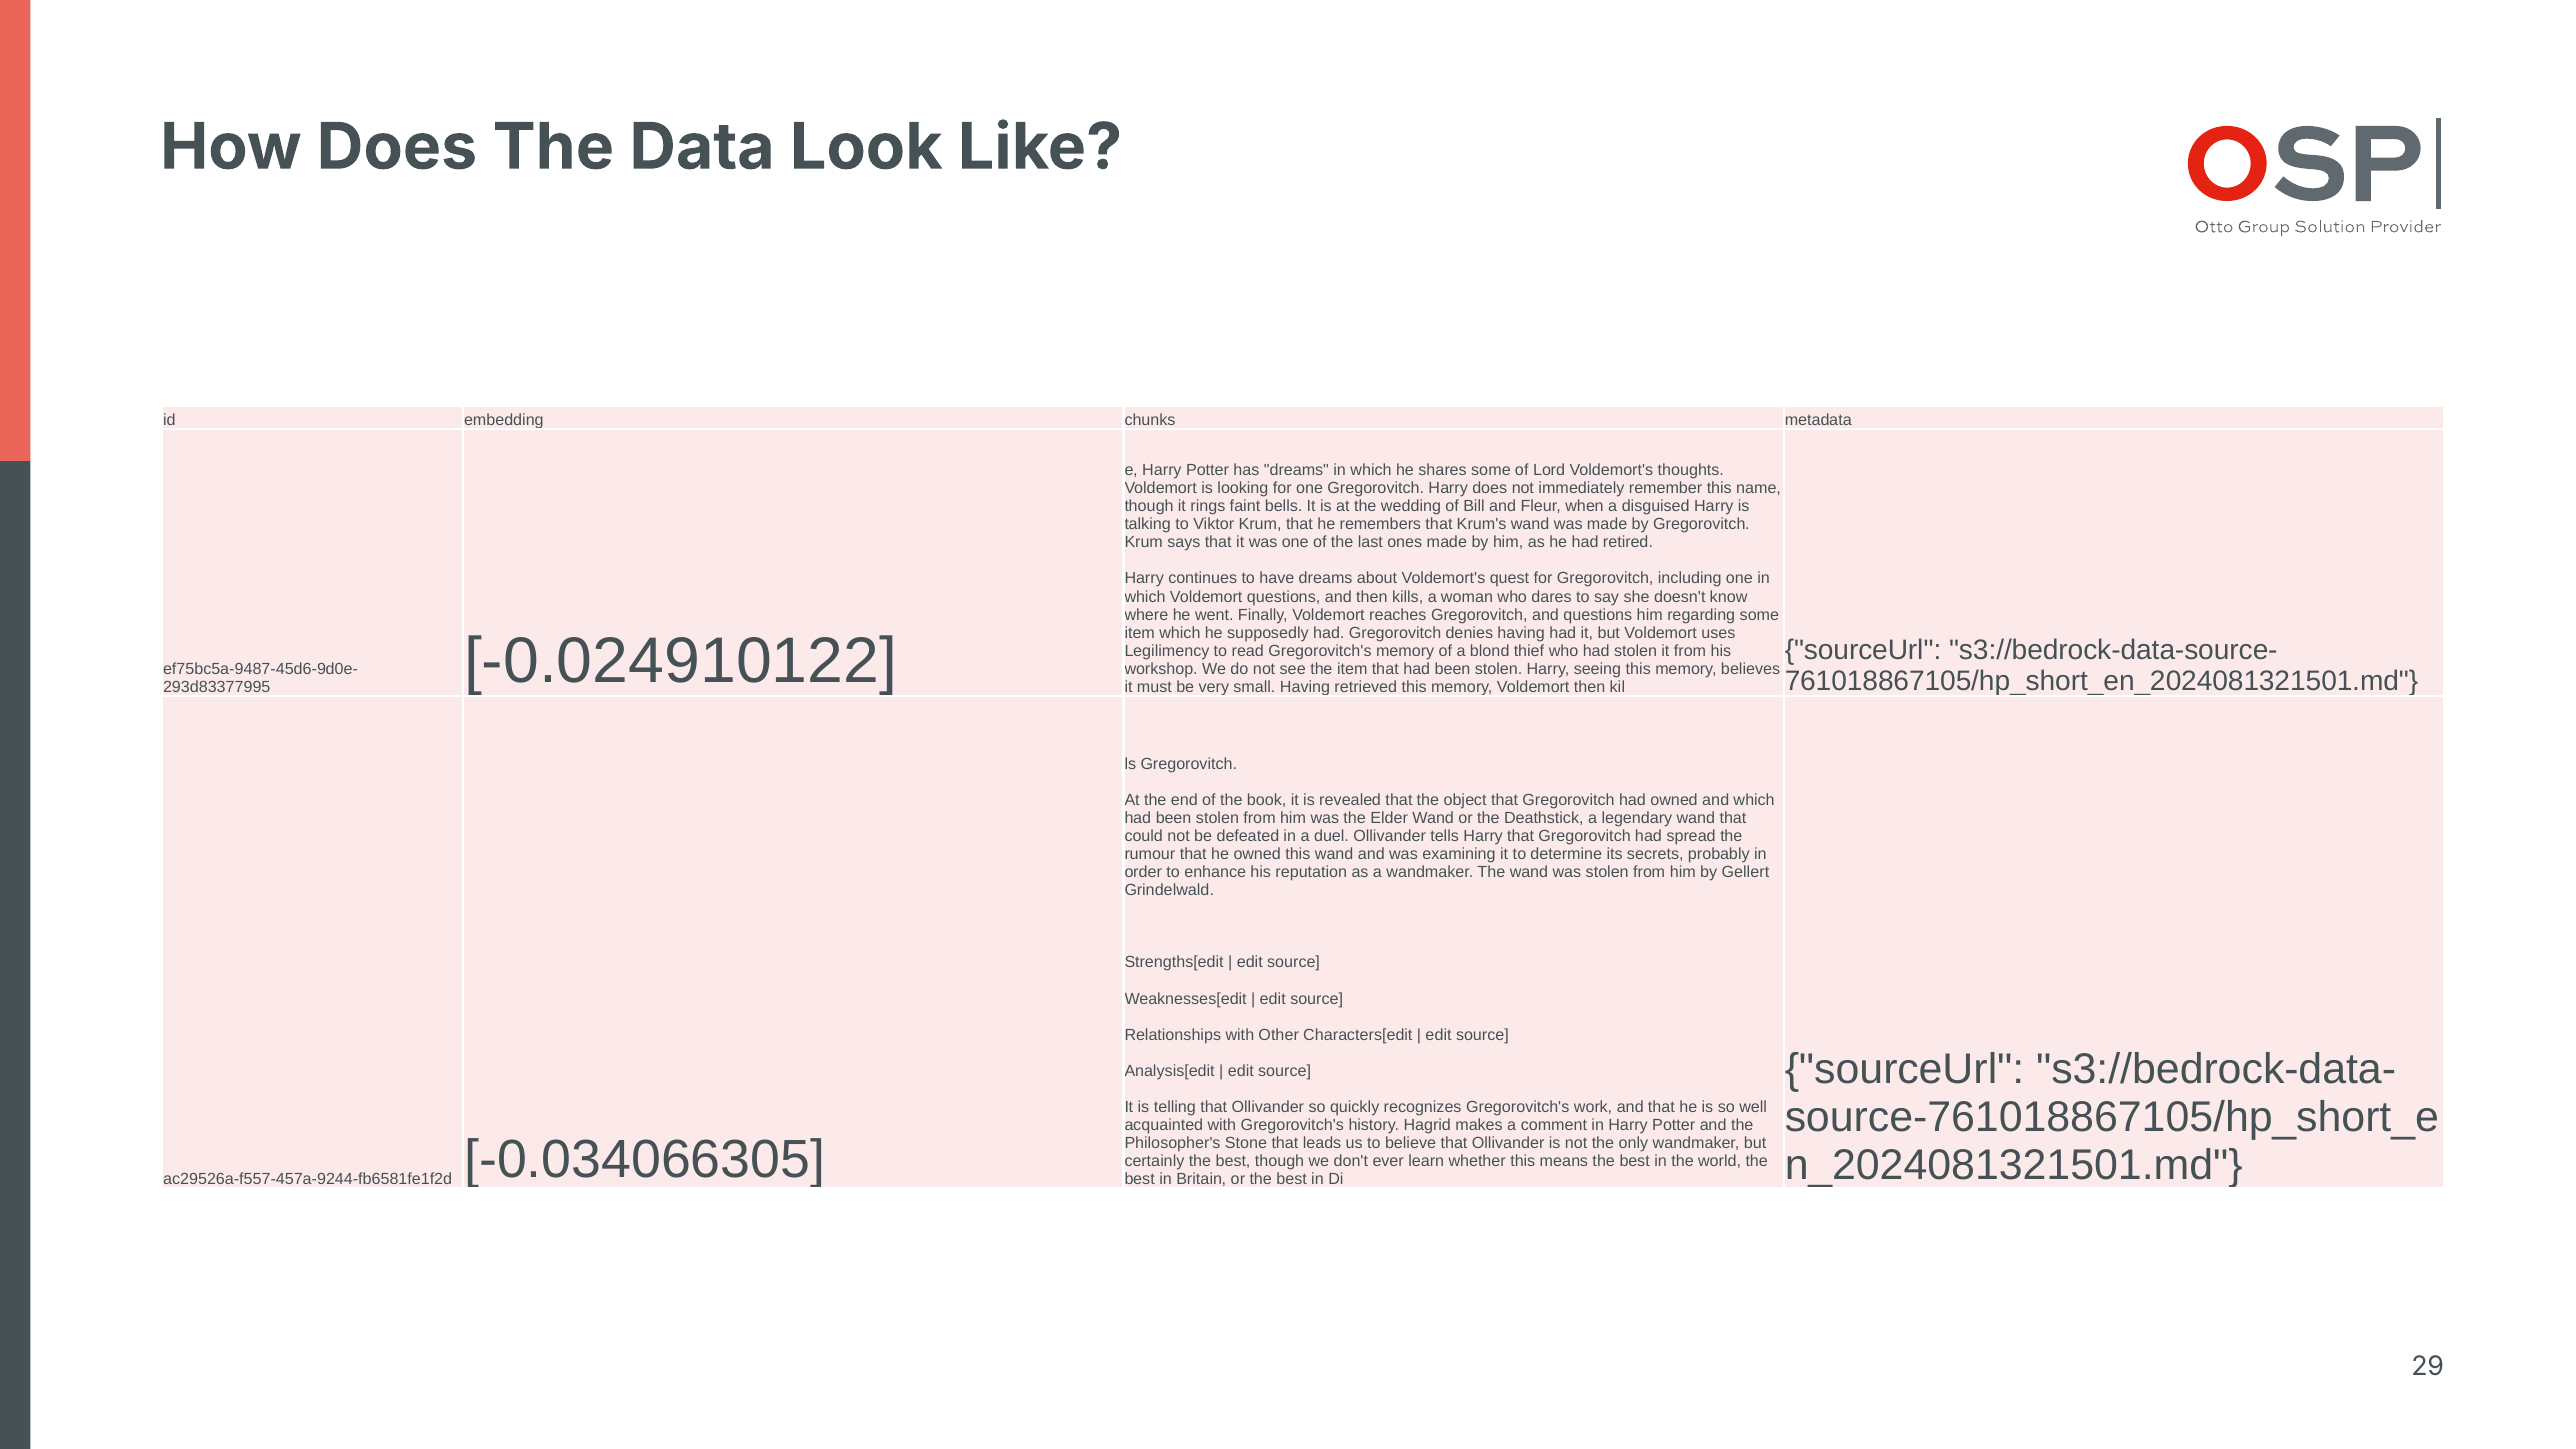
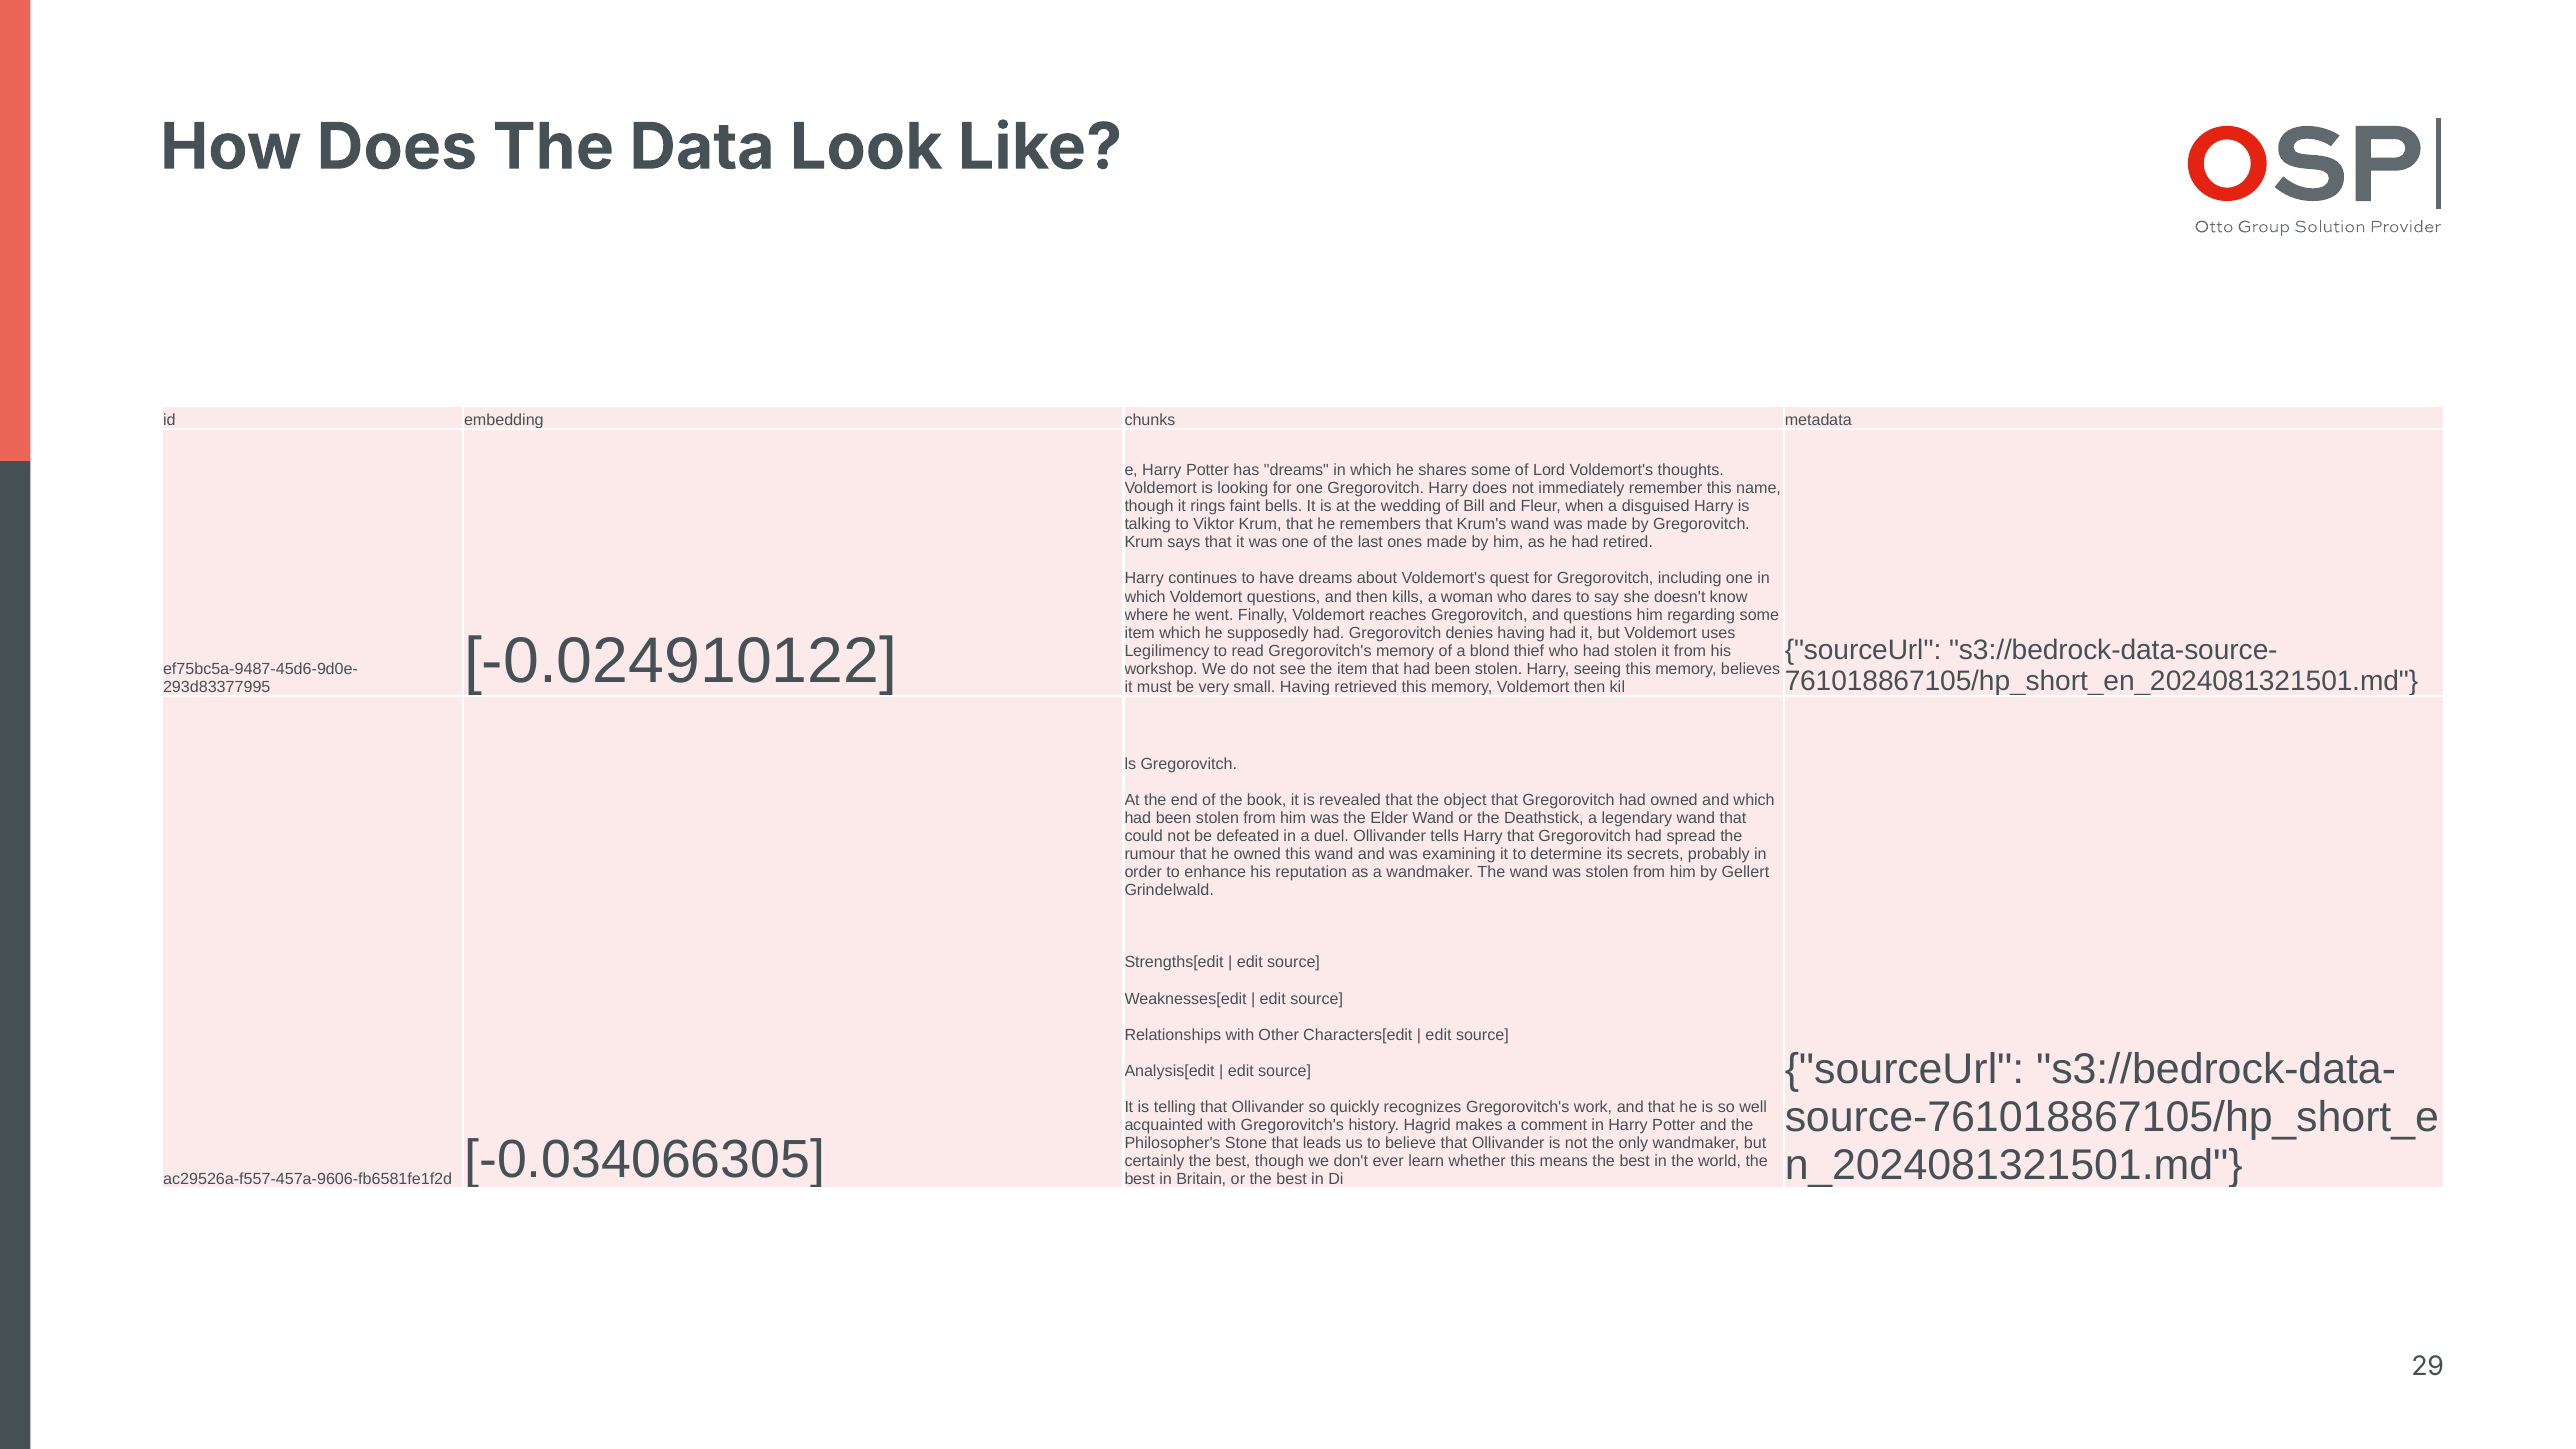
ac29526a-f557-457a-9244-fb6581fe1f2d: ac29526a-f557-457a-9244-fb6581fe1f2d -> ac29526a-f557-457a-9606-fb6581fe1f2d (308, 1180)
